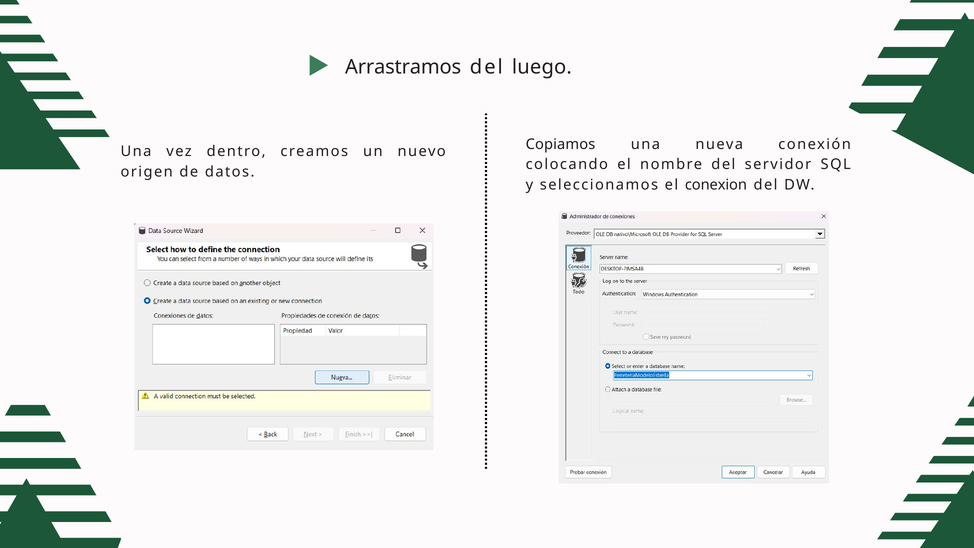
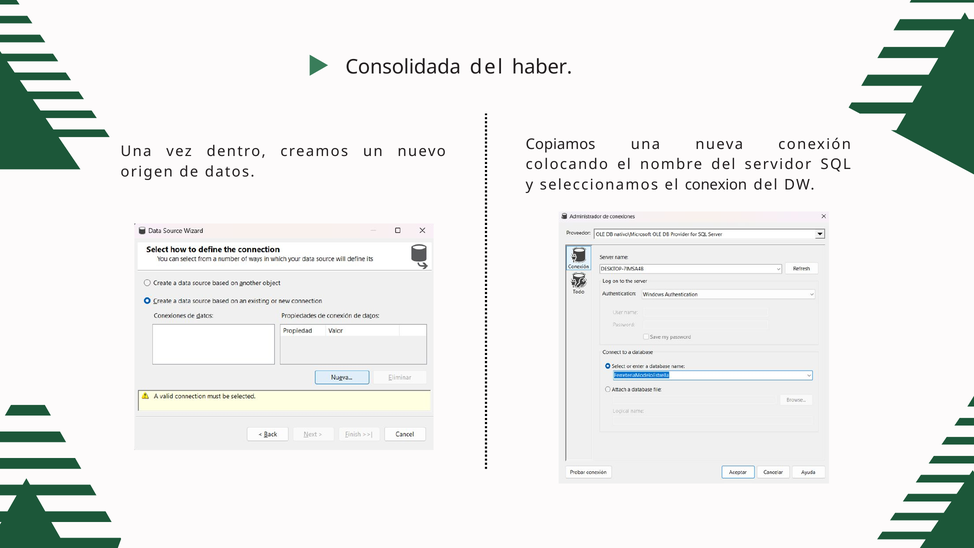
Arrastramos: Arrastramos -> Consolidada (403, 67)
luego: luego -> haber (542, 67)
